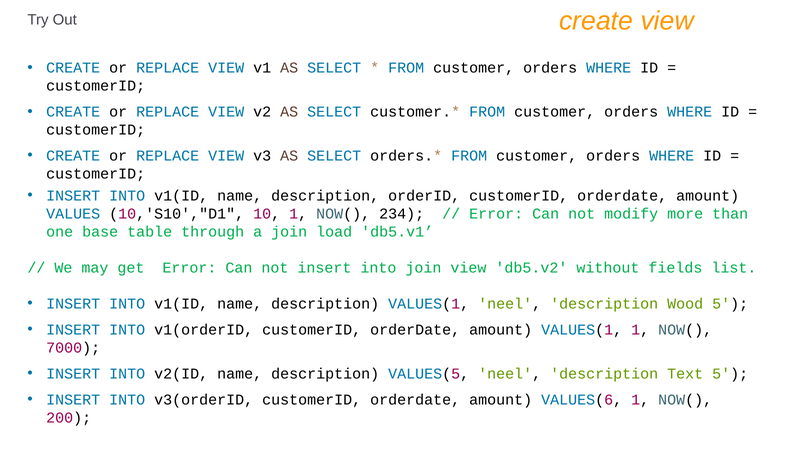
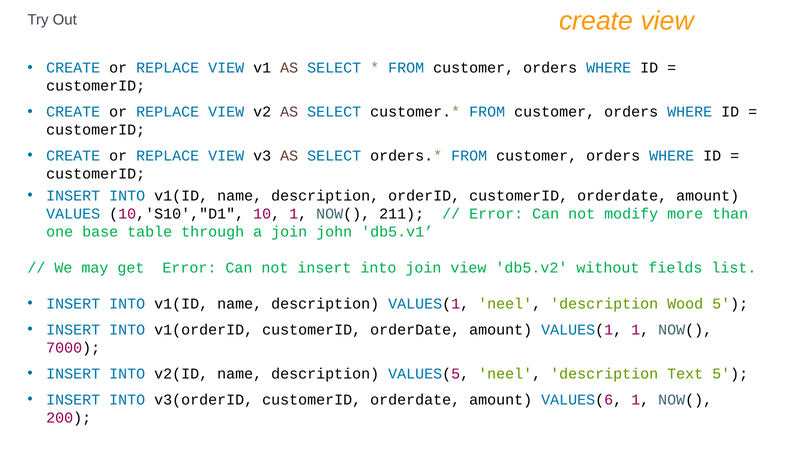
234: 234 -> 211 (402, 214)
load: load -> john (334, 232)
